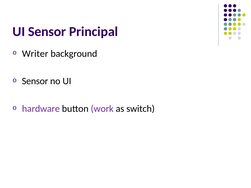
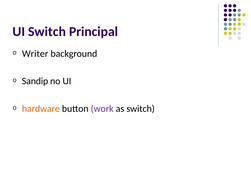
UI Sensor: Sensor -> Switch (47, 32)
Sensor: Sensor -> Sandip (35, 81)
hardware colour: purple -> orange (41, 109)
